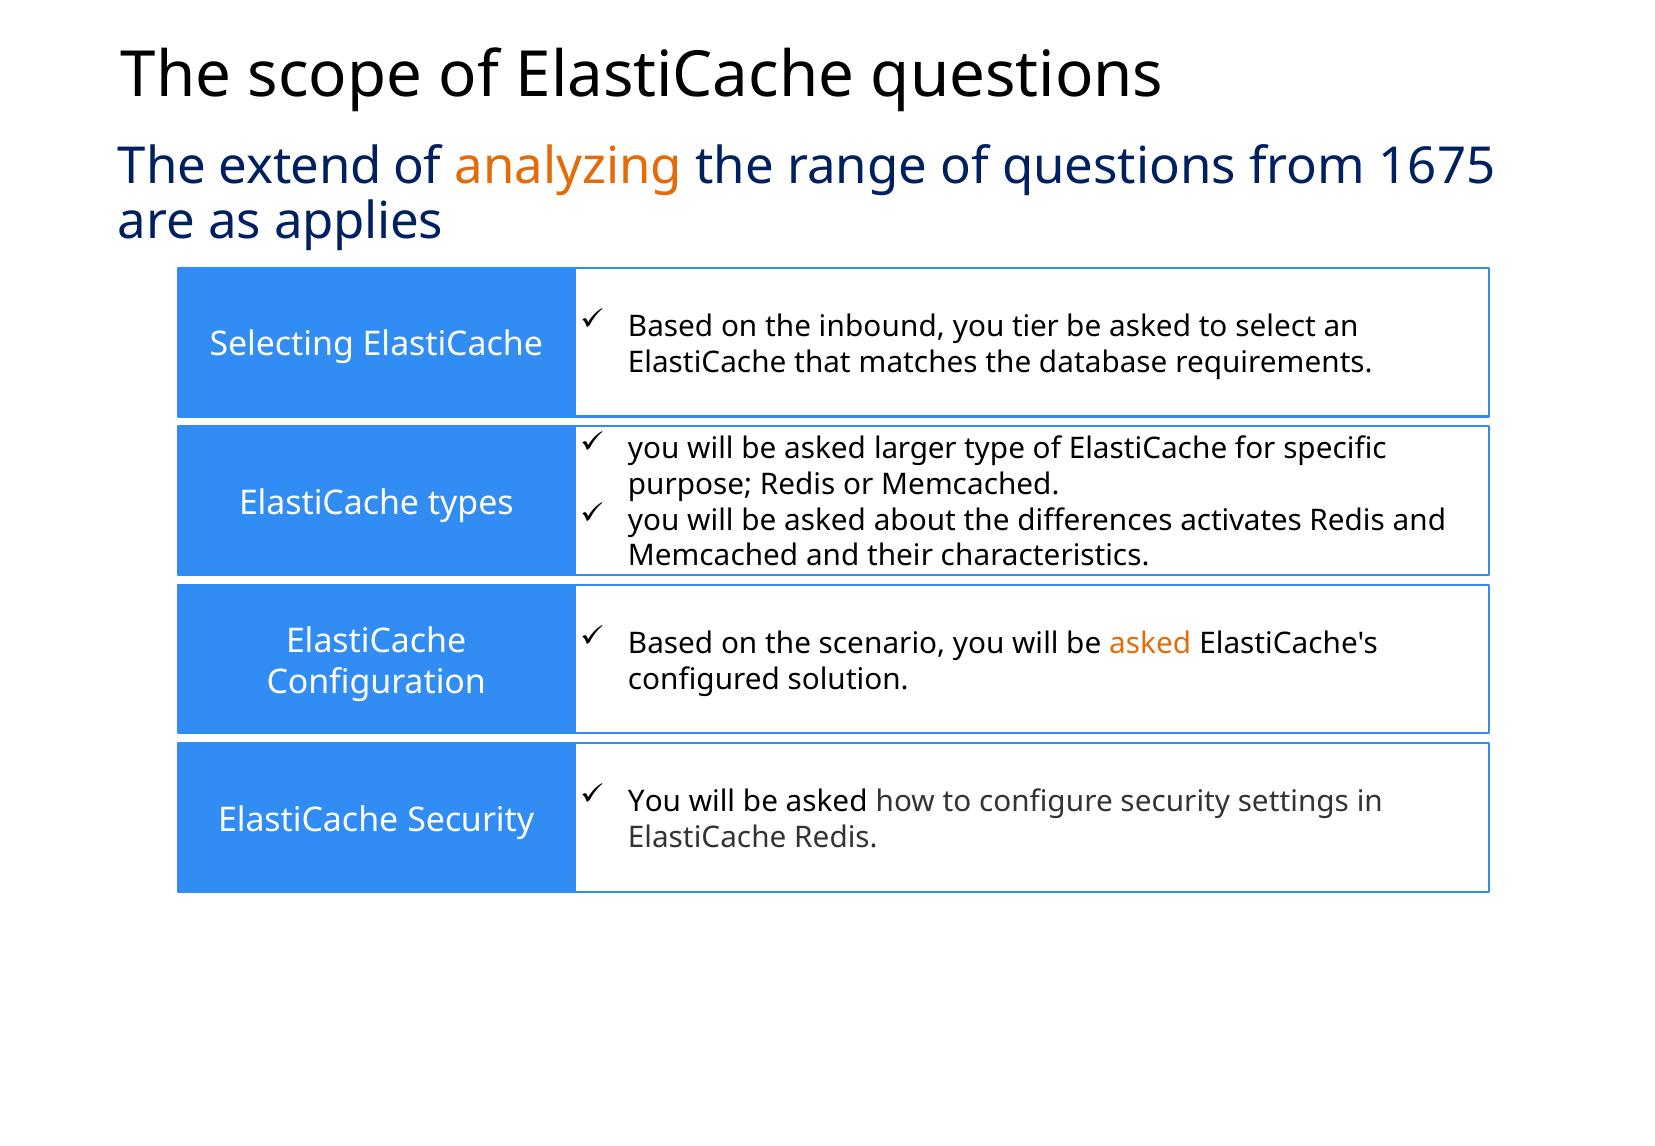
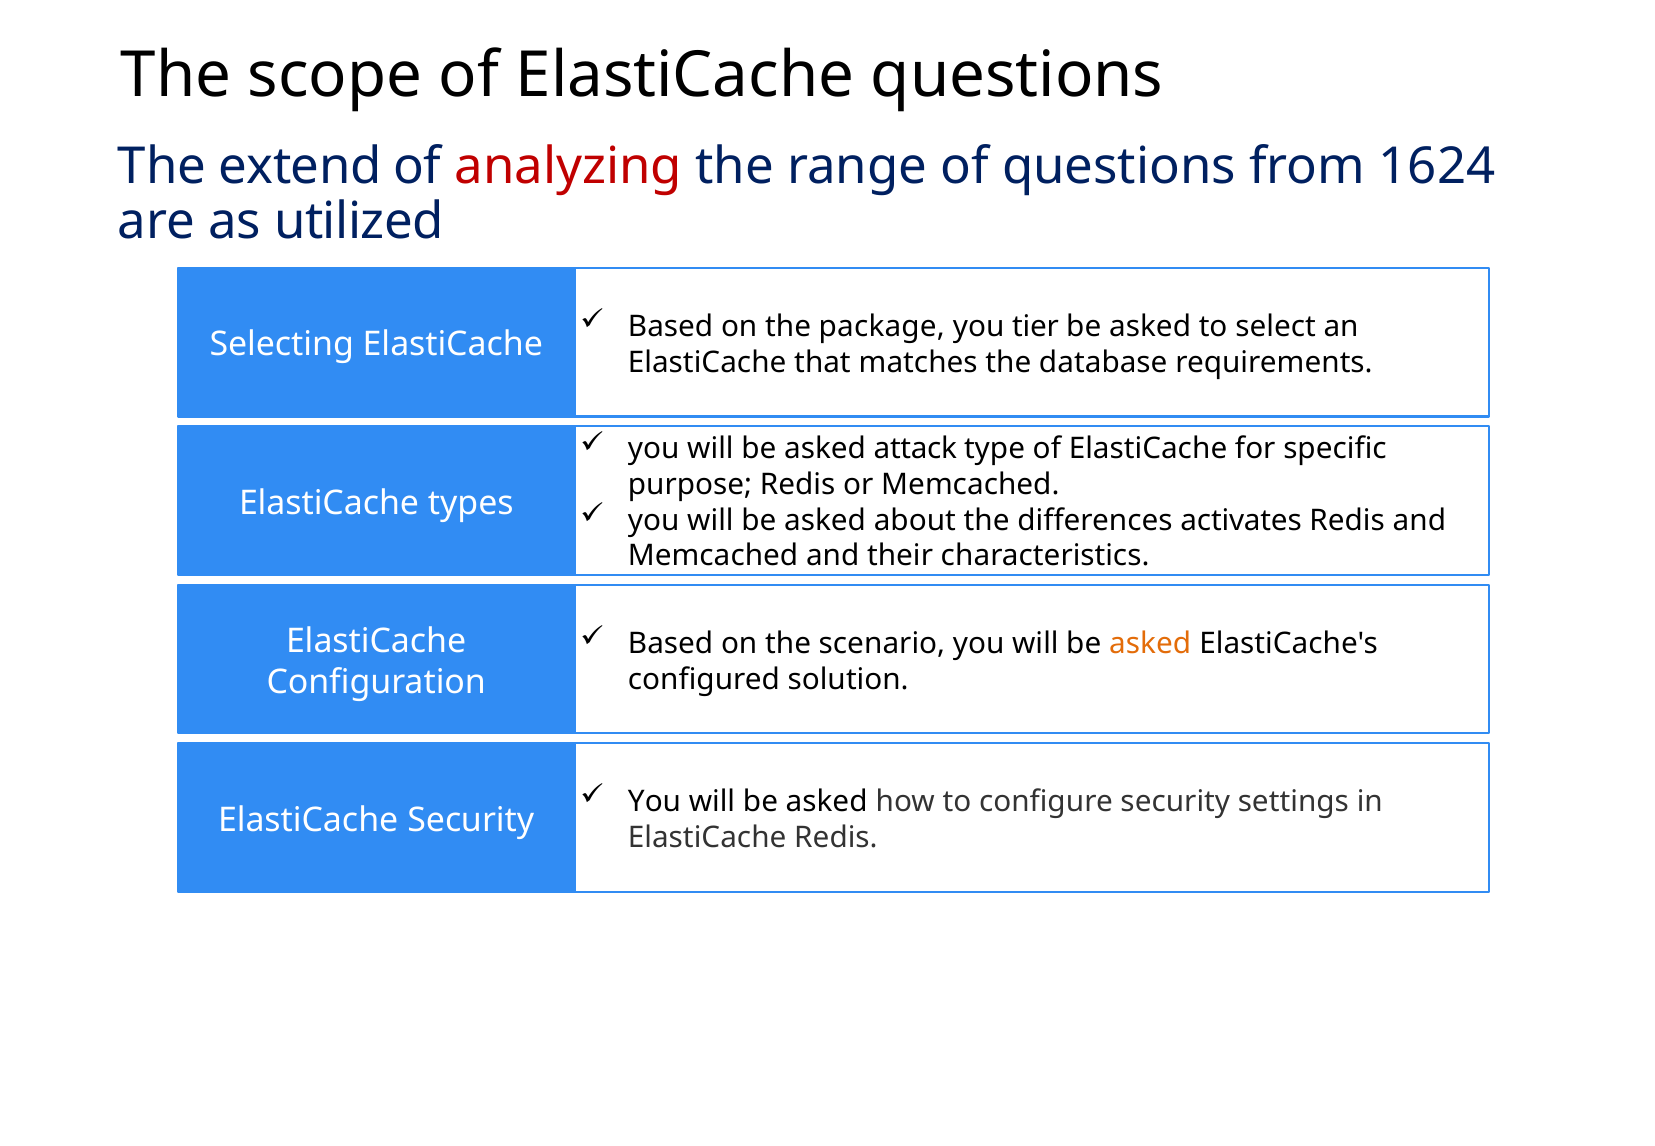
analyzing colour: orange -> red (568, 167)
1675: 1675 -> 1624 (1437, 167)
applies: applies -> utilized (359, 222)
inbound: inbound -> package (882, 327)
larger: larger -> attack (915, 449)
